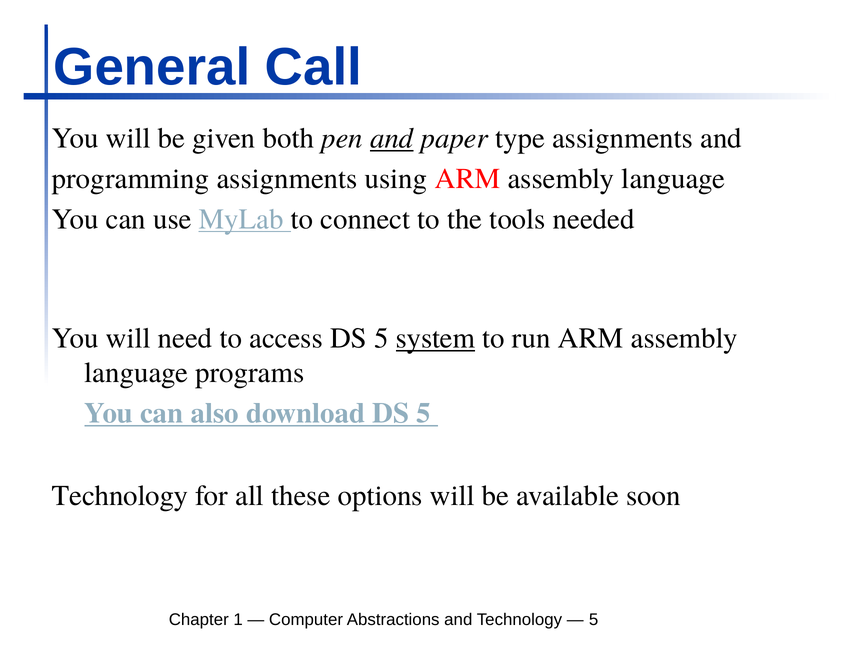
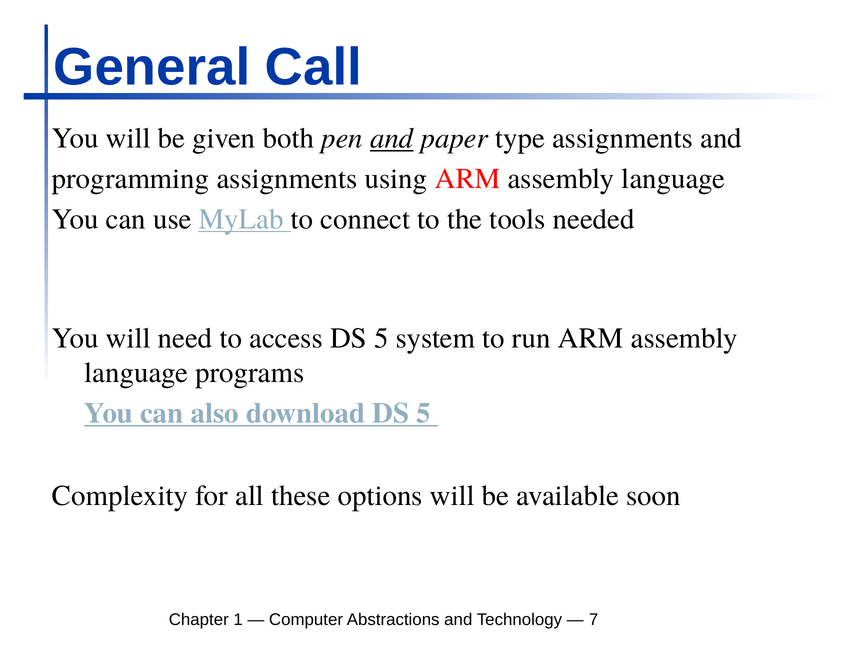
system underline: present -> none (435, 339)
Technology: Technology -> Complexity (120, 496)
5: 5 -> 7 (594, 620)
